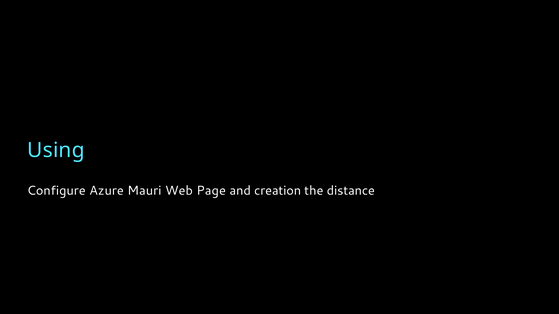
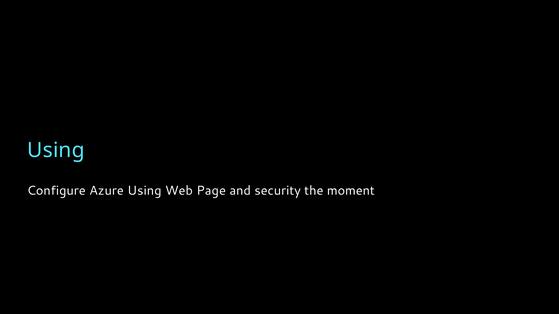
Azure Mauri: Mauri -> Using (144, 191)
creation: creation -> security (278, 191)
distance: distance -> moment (351, 191)
